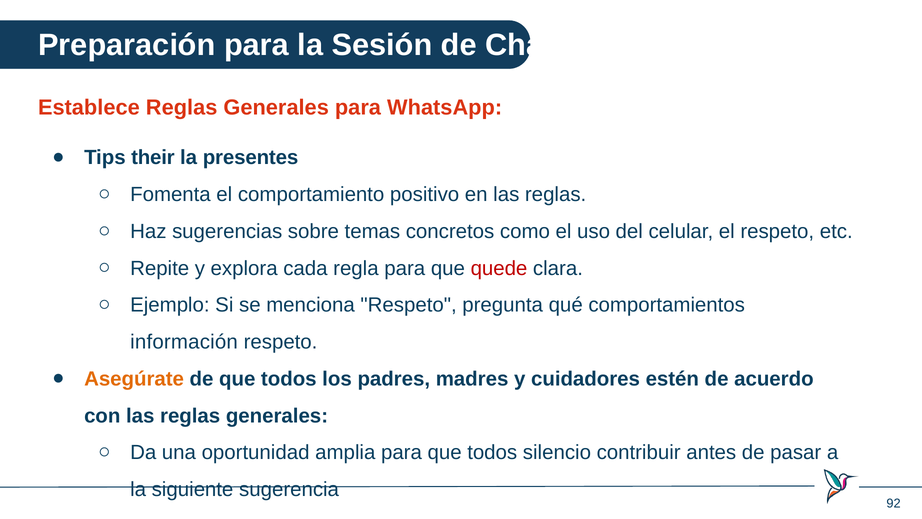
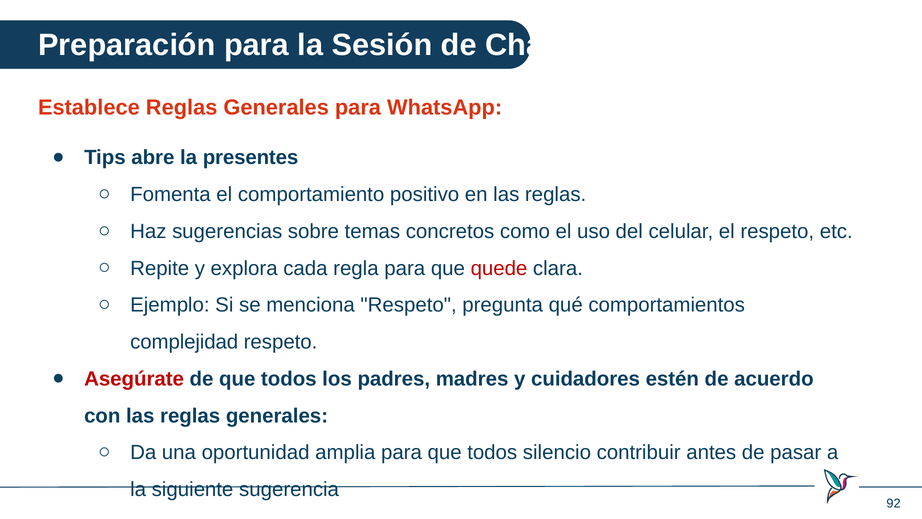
their: their -> abre (153, 158)
información: información -> complejidad (184, 342)
Asegúrate colour: orange -> red (134, 379)
